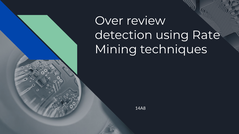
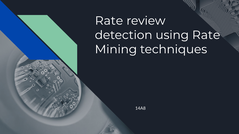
Over: Over -> Rate (109, 21)
